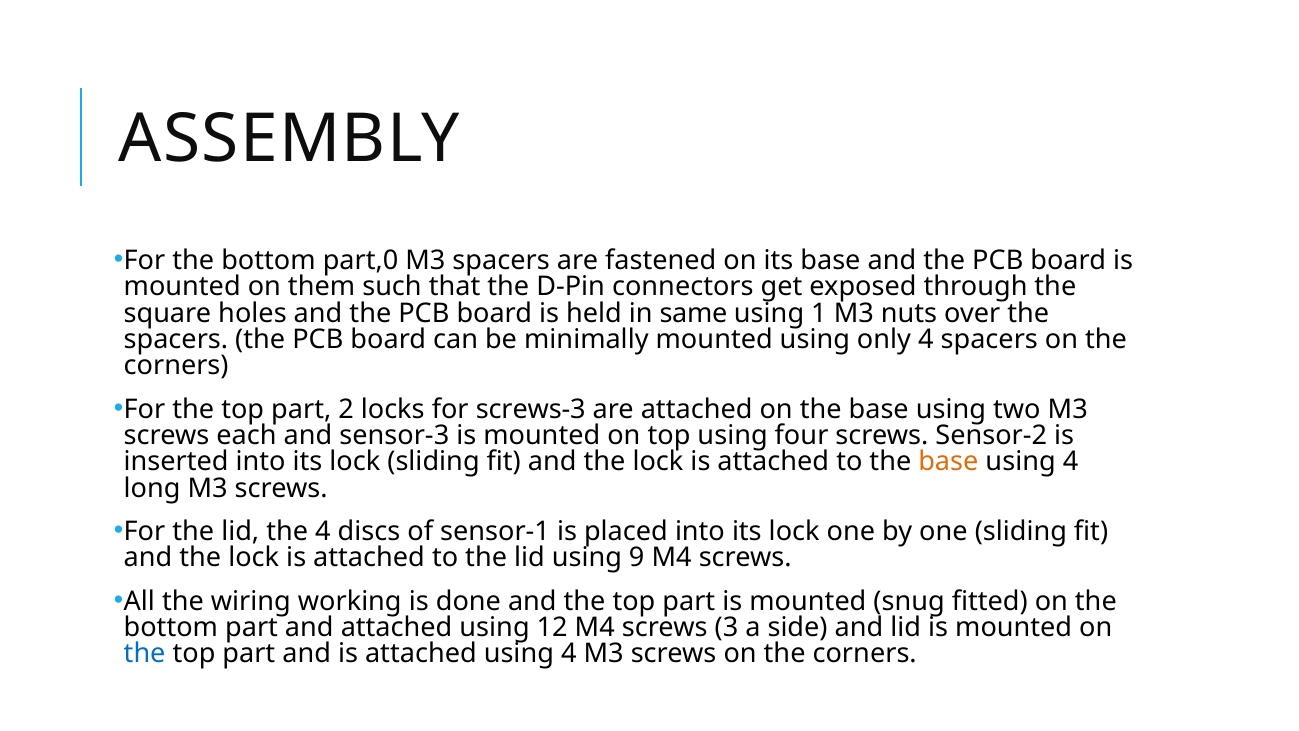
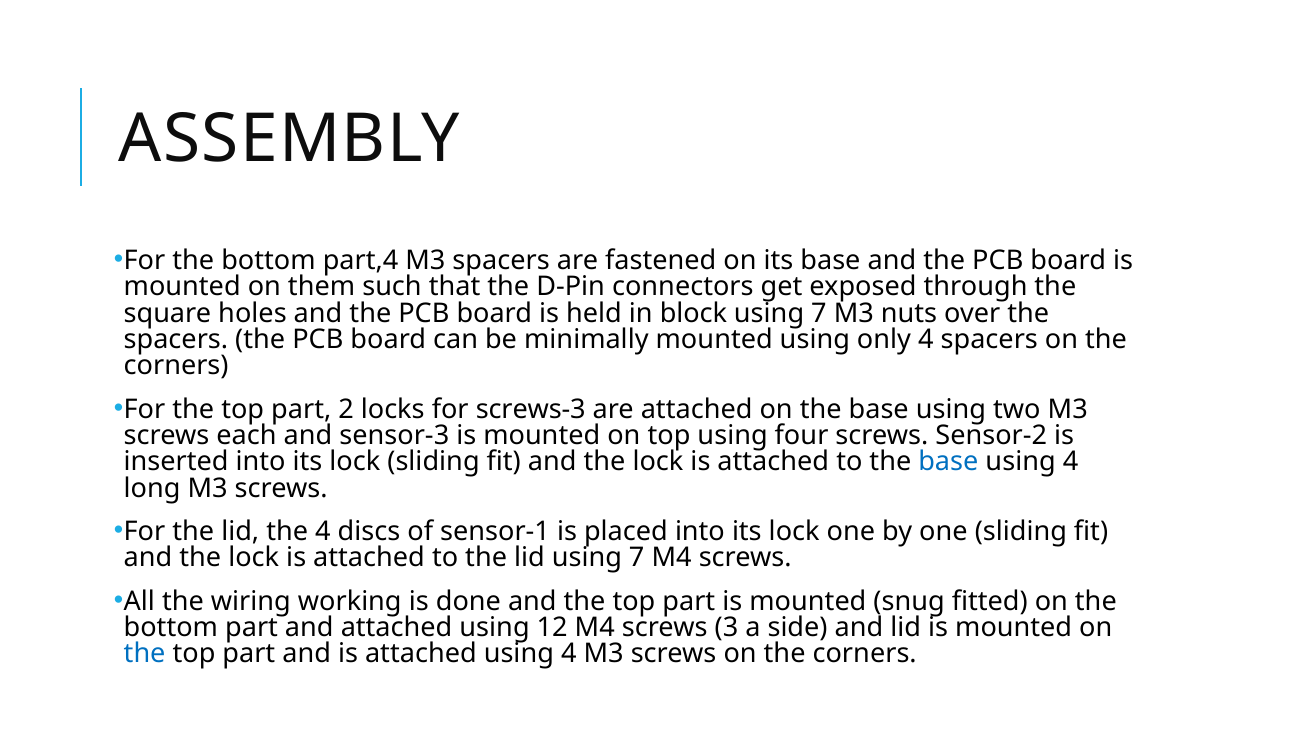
part,0: part,0 -> part,4 (361, 261)
same: same -> block (693, 313)
1: 1 -> 7 (819, 313)
base colour: orange -> blue (948, 462)
lid using 9: 9 -> 7 (637, 558)
